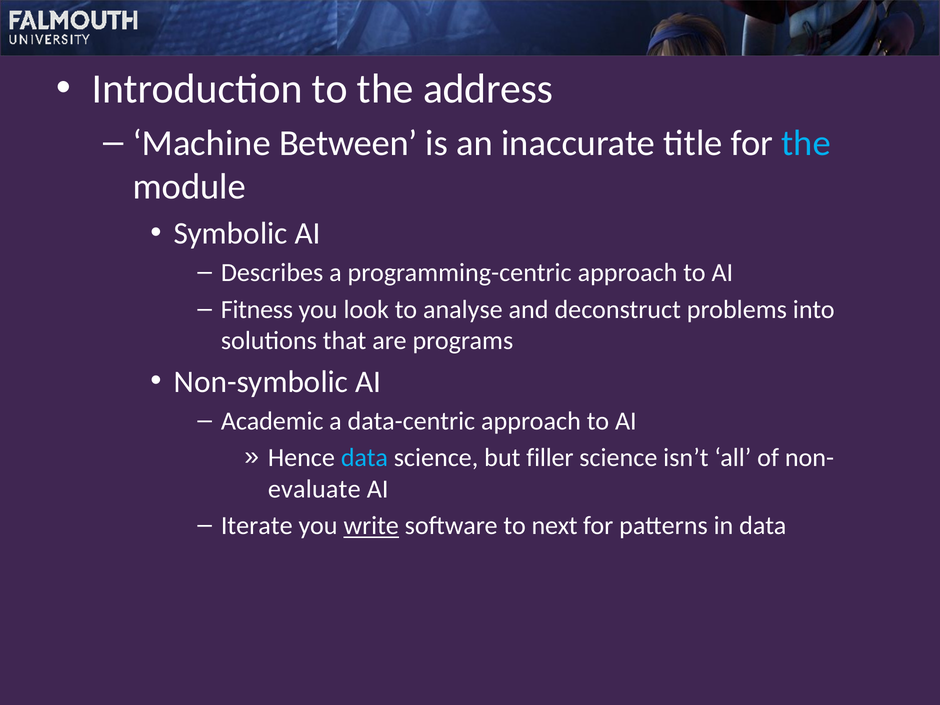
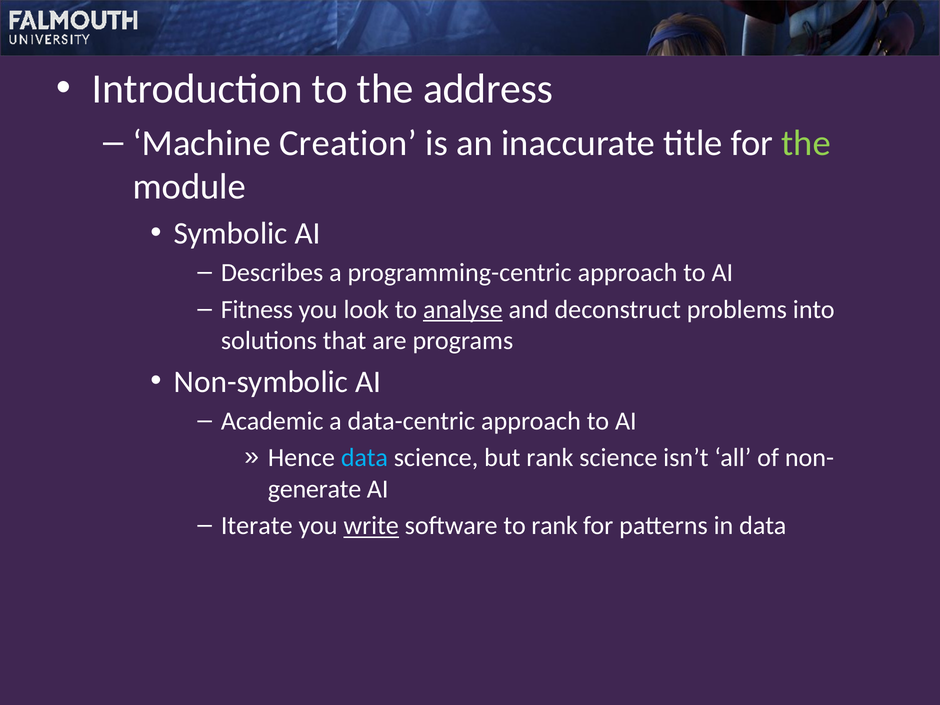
Between: Between -> Creation (348, 143)
the colour: light blue -> light green (806, 143)
analyse underline: none -> present (463, 309)
but filler: filler -> rank (550, 458)
evaluate: evaluate -> generate (315, 489)
to next: next -> rank (555, 526)
